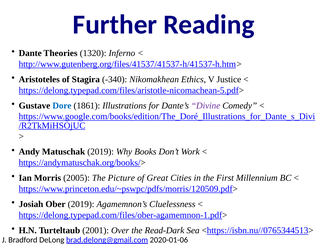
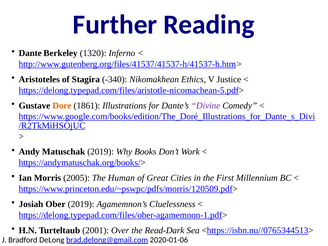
Theories: Theories -> Berkeley (61, 53)
Dore colour: blue -> orange (62, 106)
Picture: Picture -> Human (121, 178)
